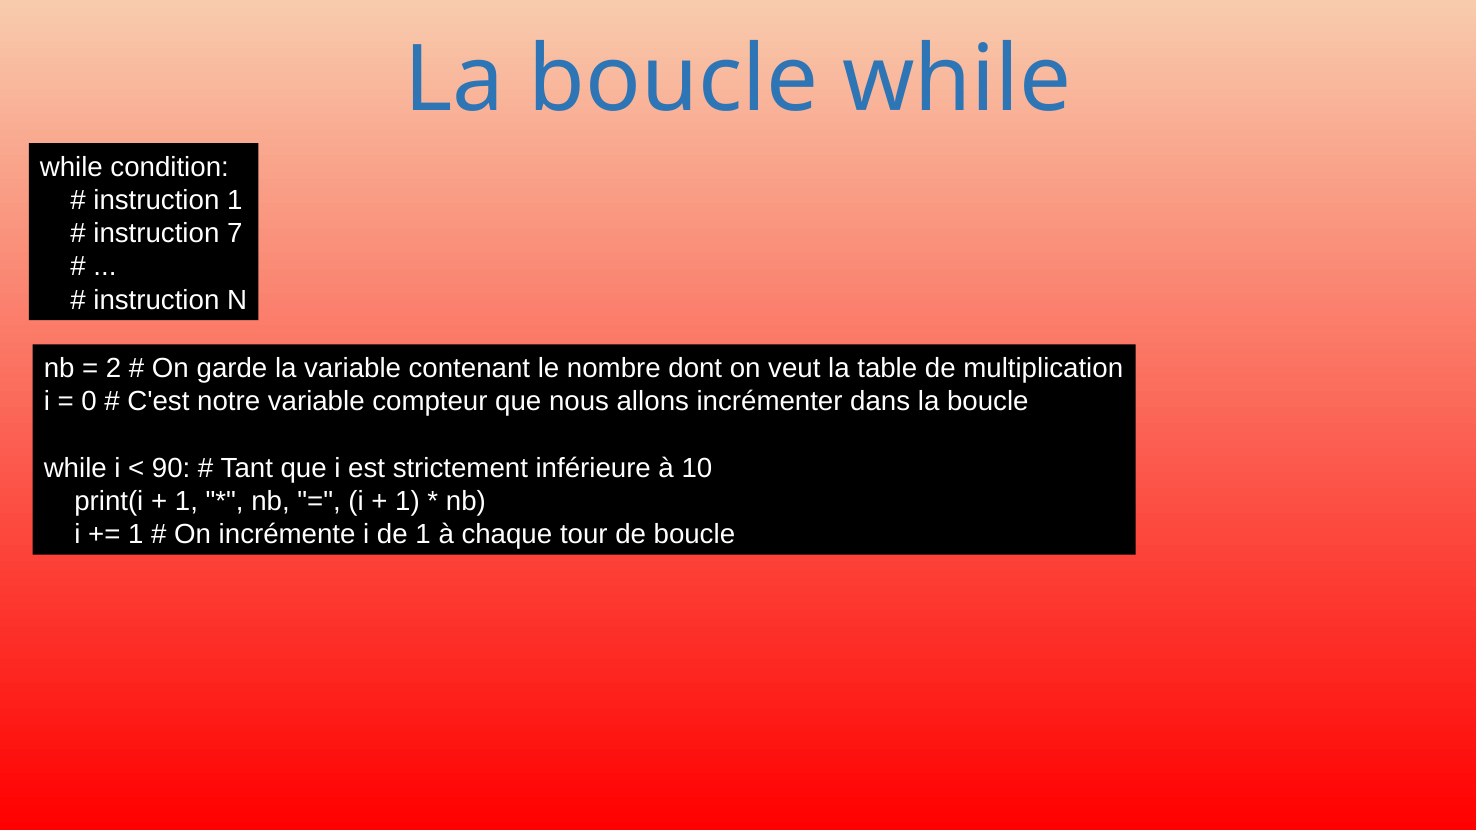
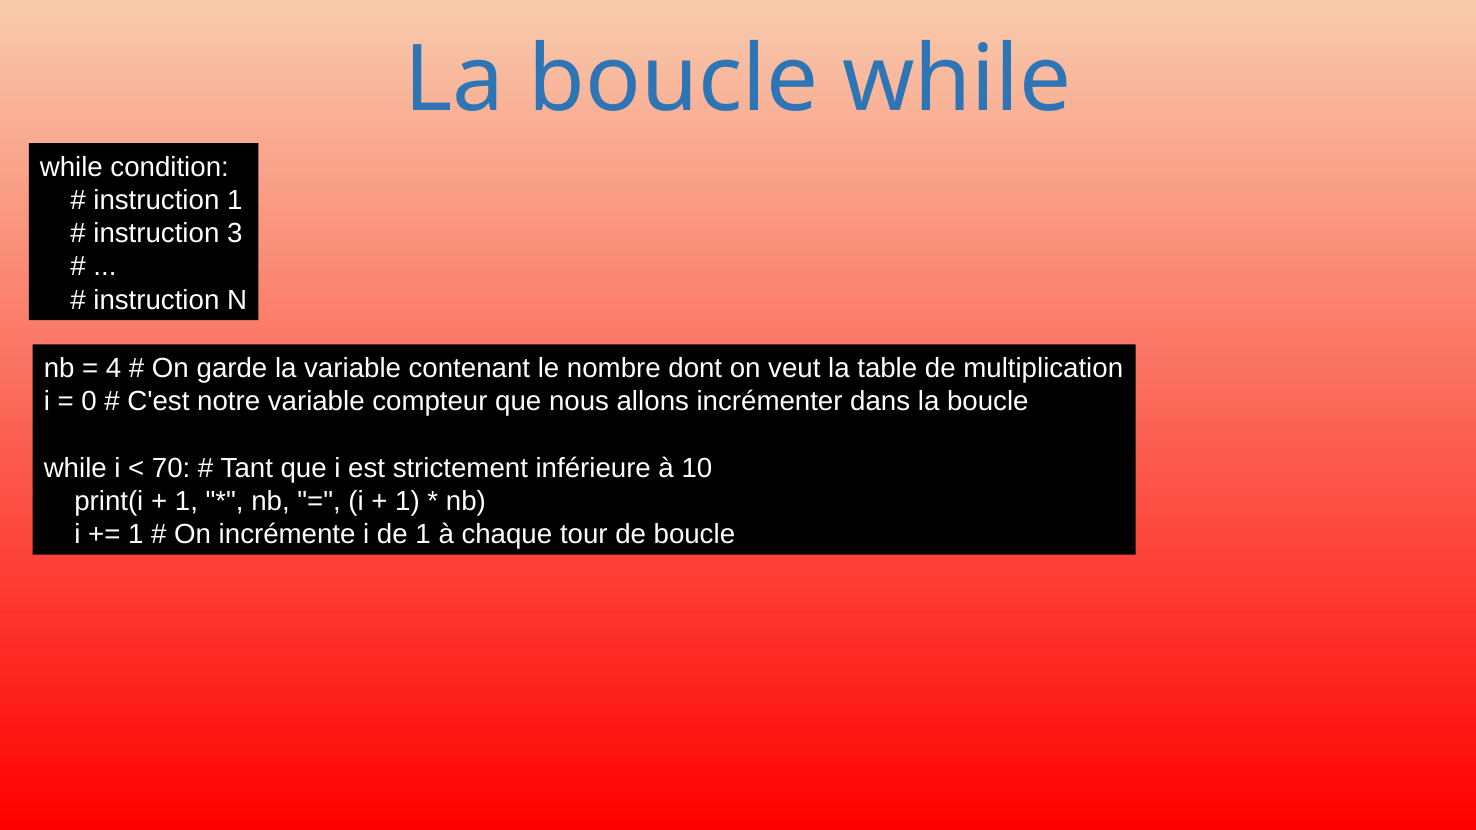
7: 7 -> 3 (235, 234)
2: 2 -> 4 (114, 369)
90: 90 -> 70 (171, 468)
